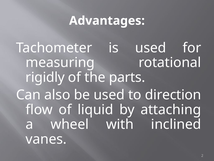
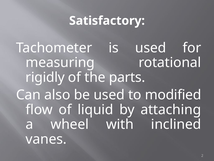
Advantages: Advantages -> Satisfactory (107, 21)
direction: direction -> modified (173, 95)
